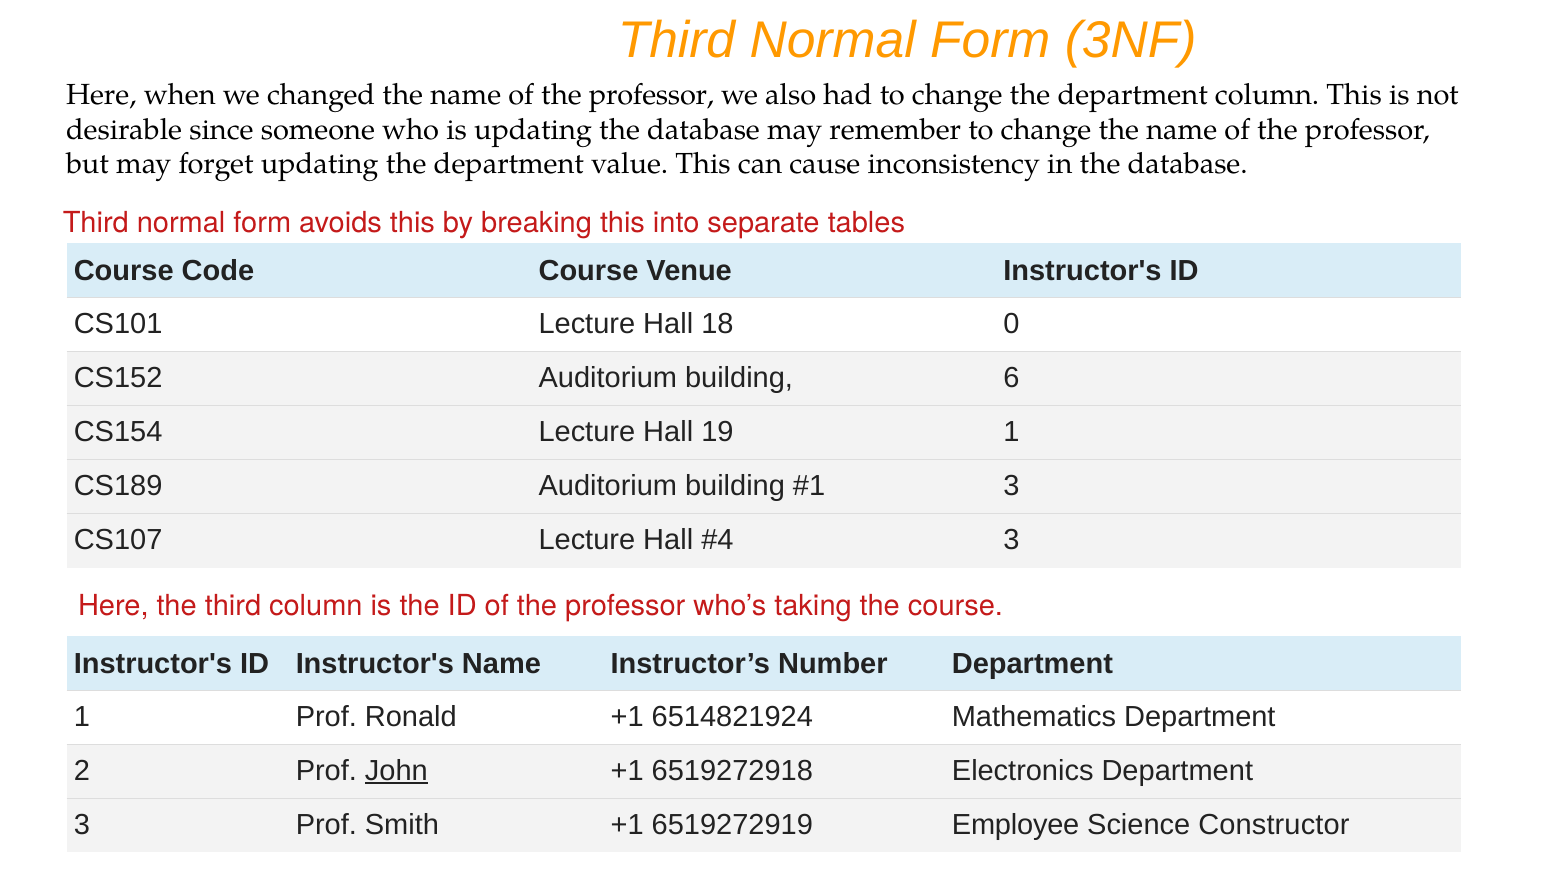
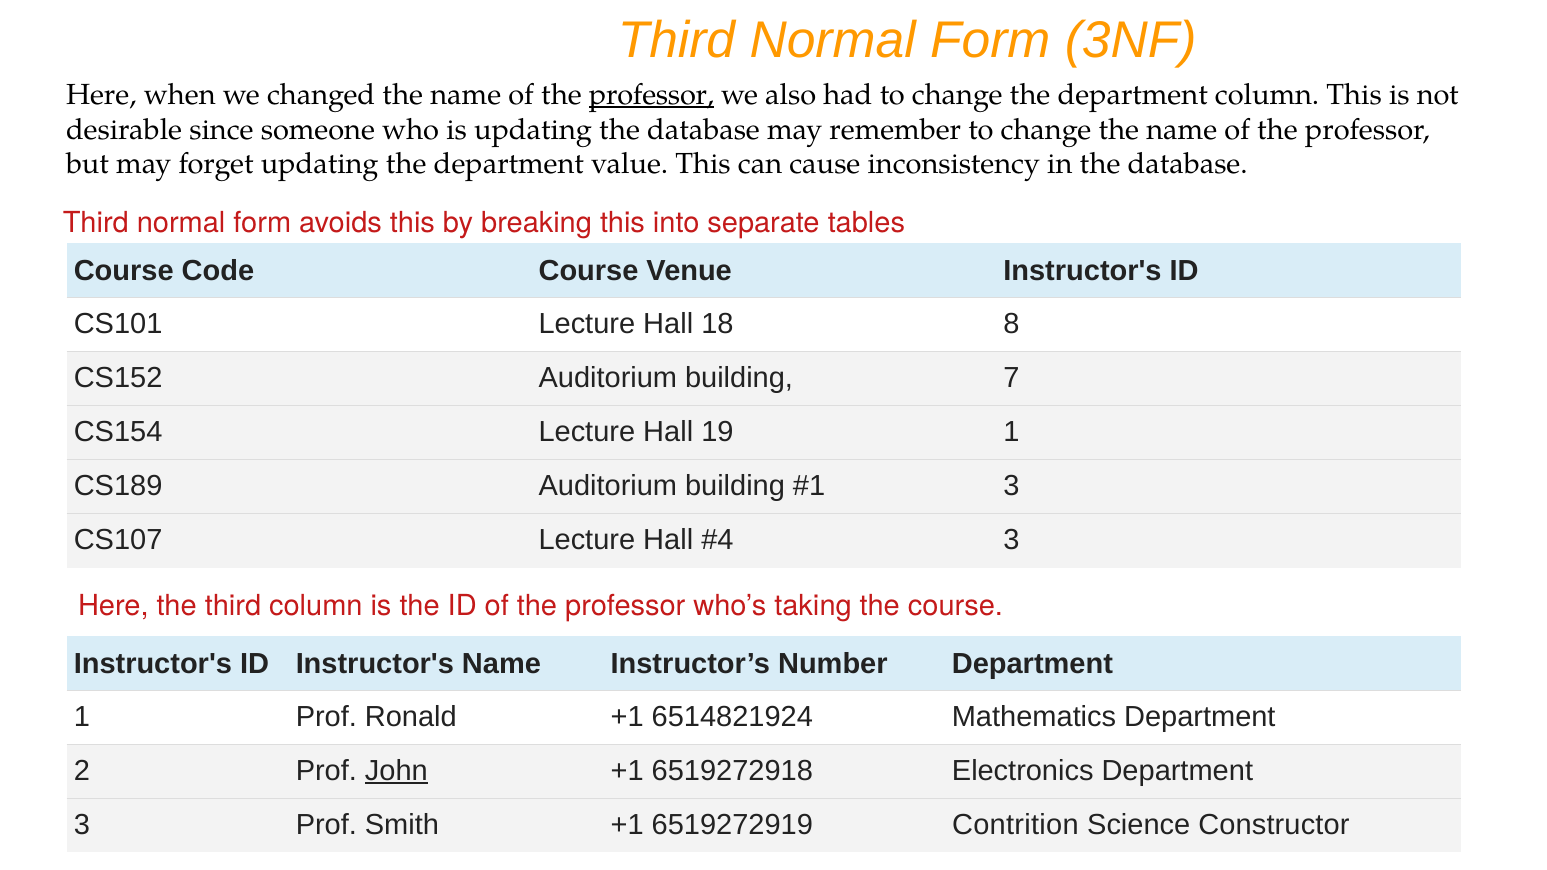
professor underline: none -> present (651, 95)
0: 0 -> 8 (1011, 324)
6: 6 -> 7 (1011, 378)
Employee: Employee -> Contrition (1015, 825)
